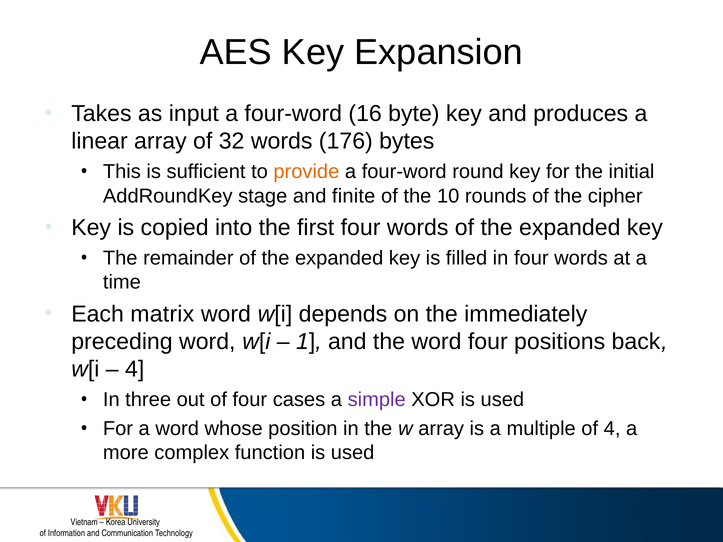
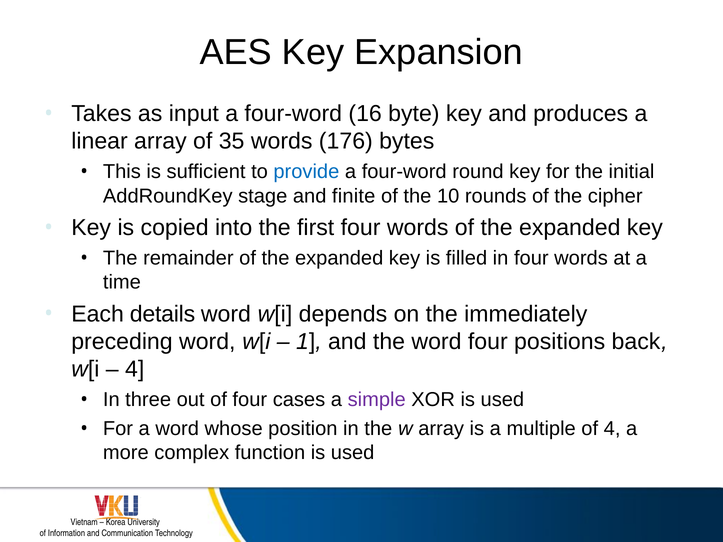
32: 32 -> 35 (232, 141)
provide colour: orange -> blue (306, 172)
matrix: matrix -> details (163, 314)
